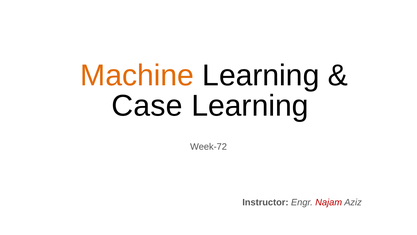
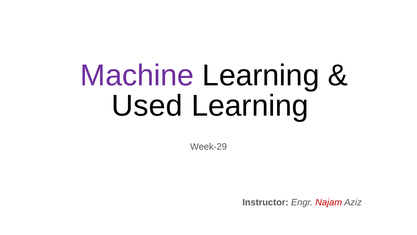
Machine colour: orange -> purple (137, 75)
Case: Case -> Used (147, 106)
Week-72: Week-72 -> Week-29 (209, 147)
